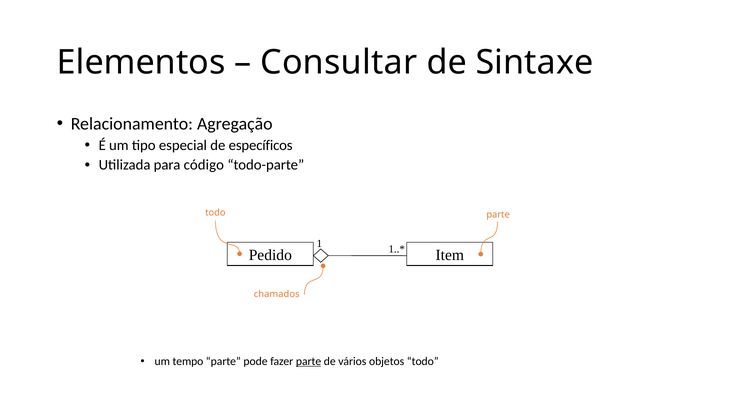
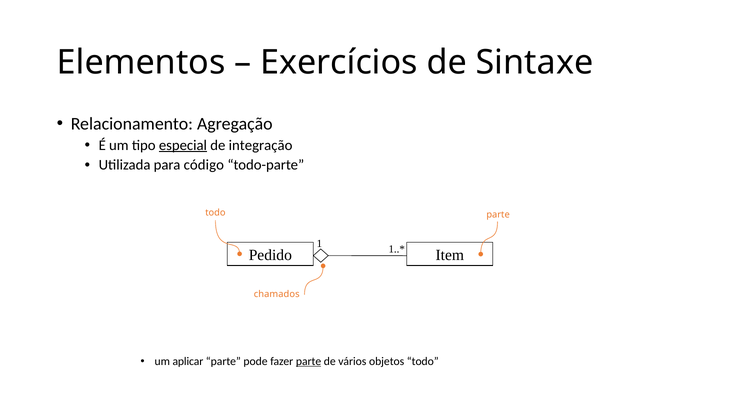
Consultar: Consultar -> Exercícios (339, 63)
especial underline: none -> present (183, 145)
específicos: específicos -> integração (261, 145)
tempo: tempo -> aplicar (188, 361)
